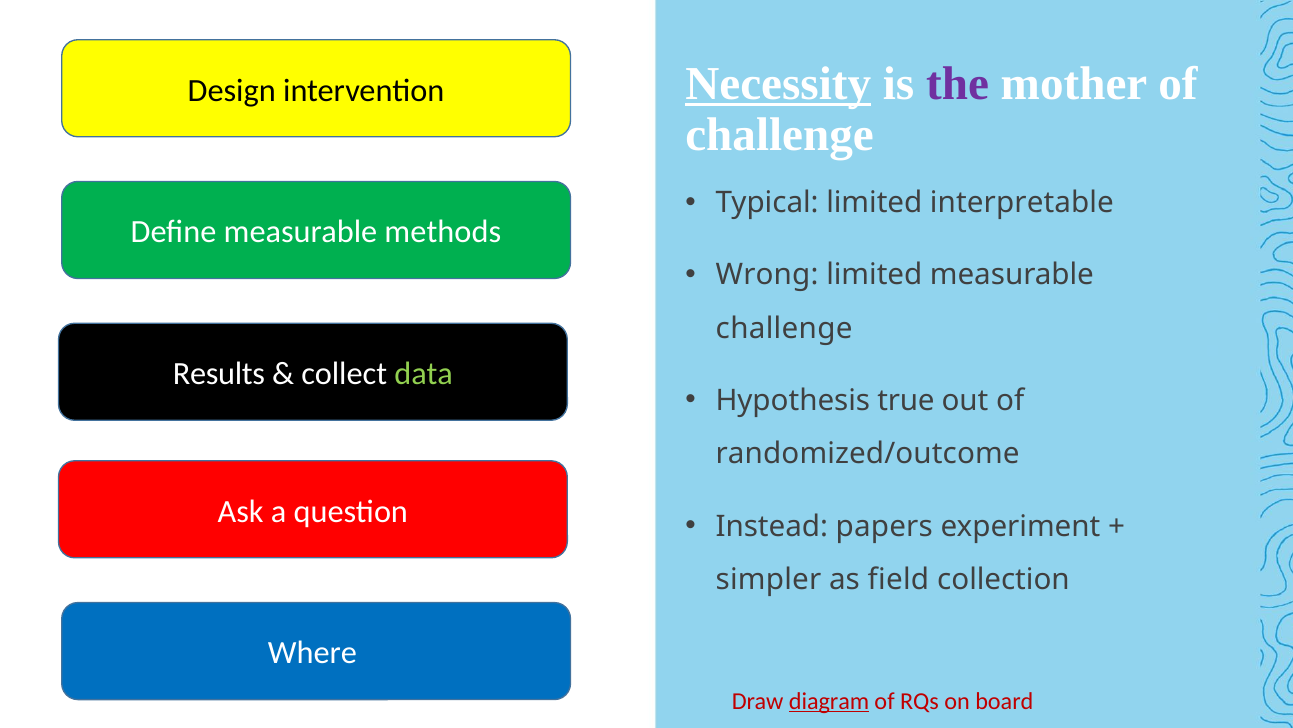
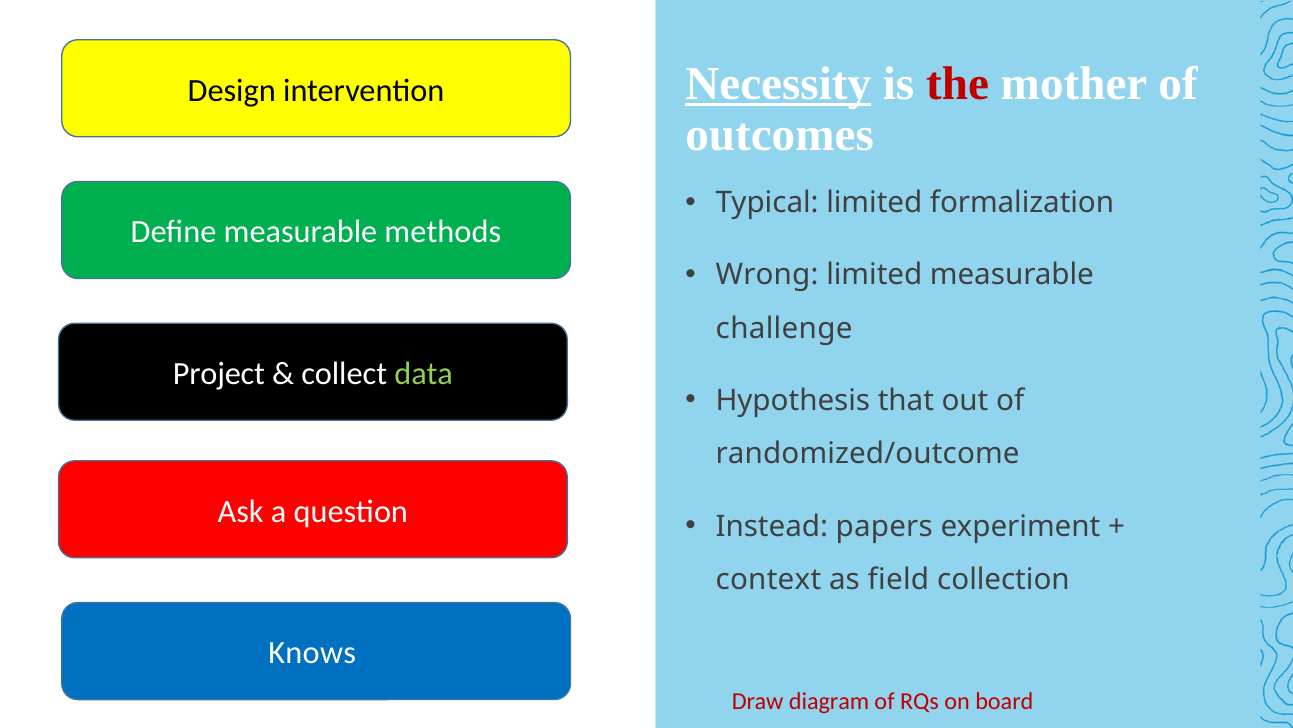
the colour: purple -> red (958, 84)
challenge: challenge -> outcomes (780, 135)
interpretable: interpretable -> formalization (1022, 203)
Results: Results -> Project (219, 374)
true: true -> that (906, 400)
simpler: simpler -> context (768, 579)
Where: Where -> Knows (312, 653)
diagram underline: present -> none (829, 700)
